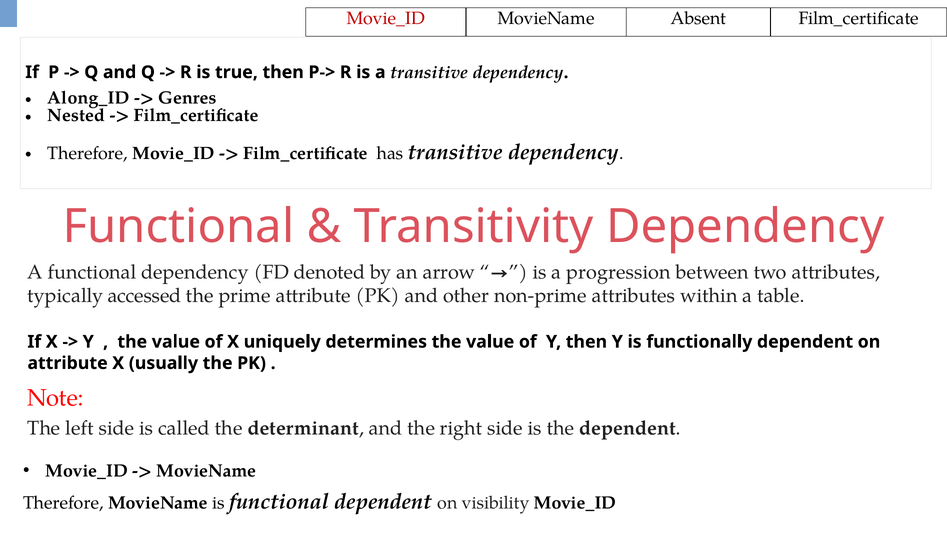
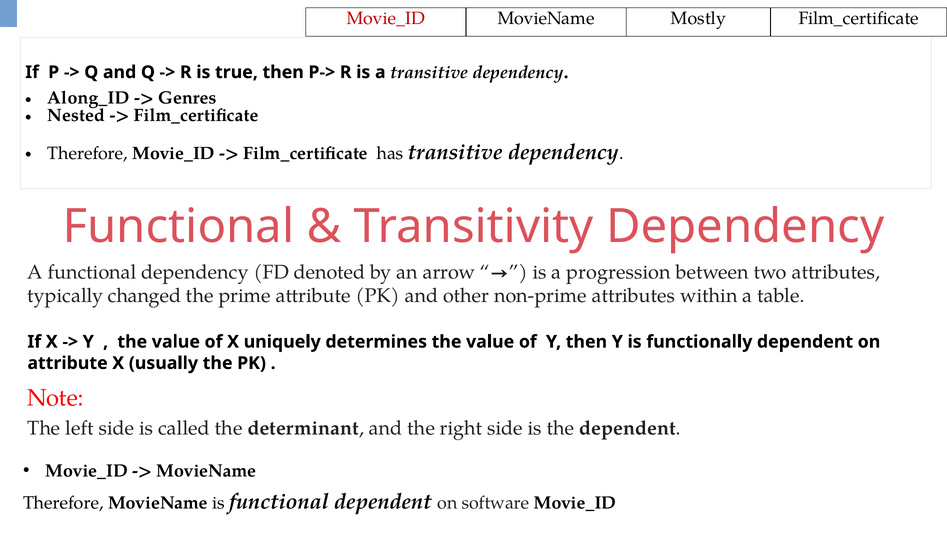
Absent: Absent -> Mostly (698, 18)
accessed: accessed -> changed (145, 296)
visibility: visibility -> software (496, 503)
